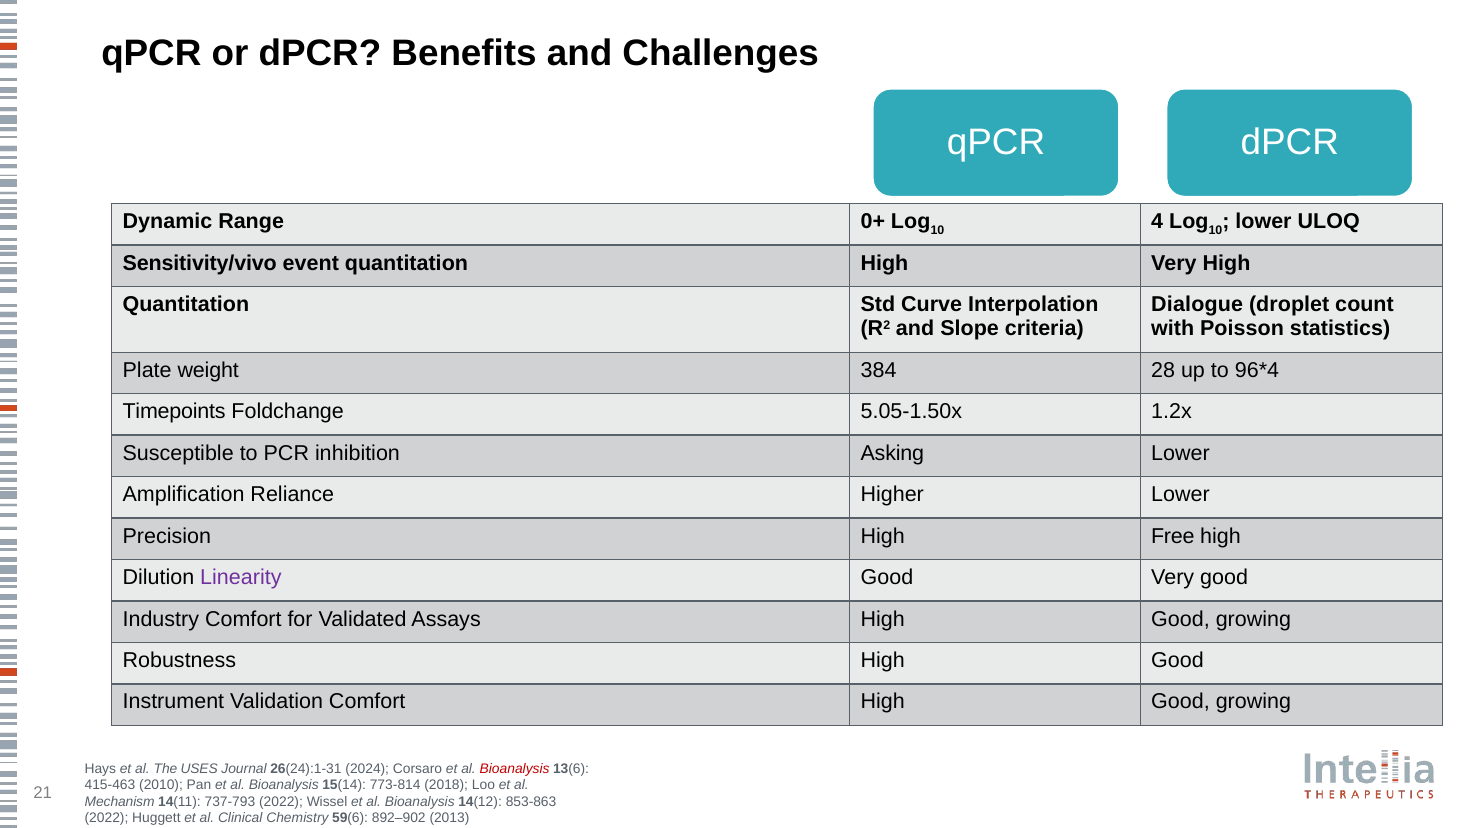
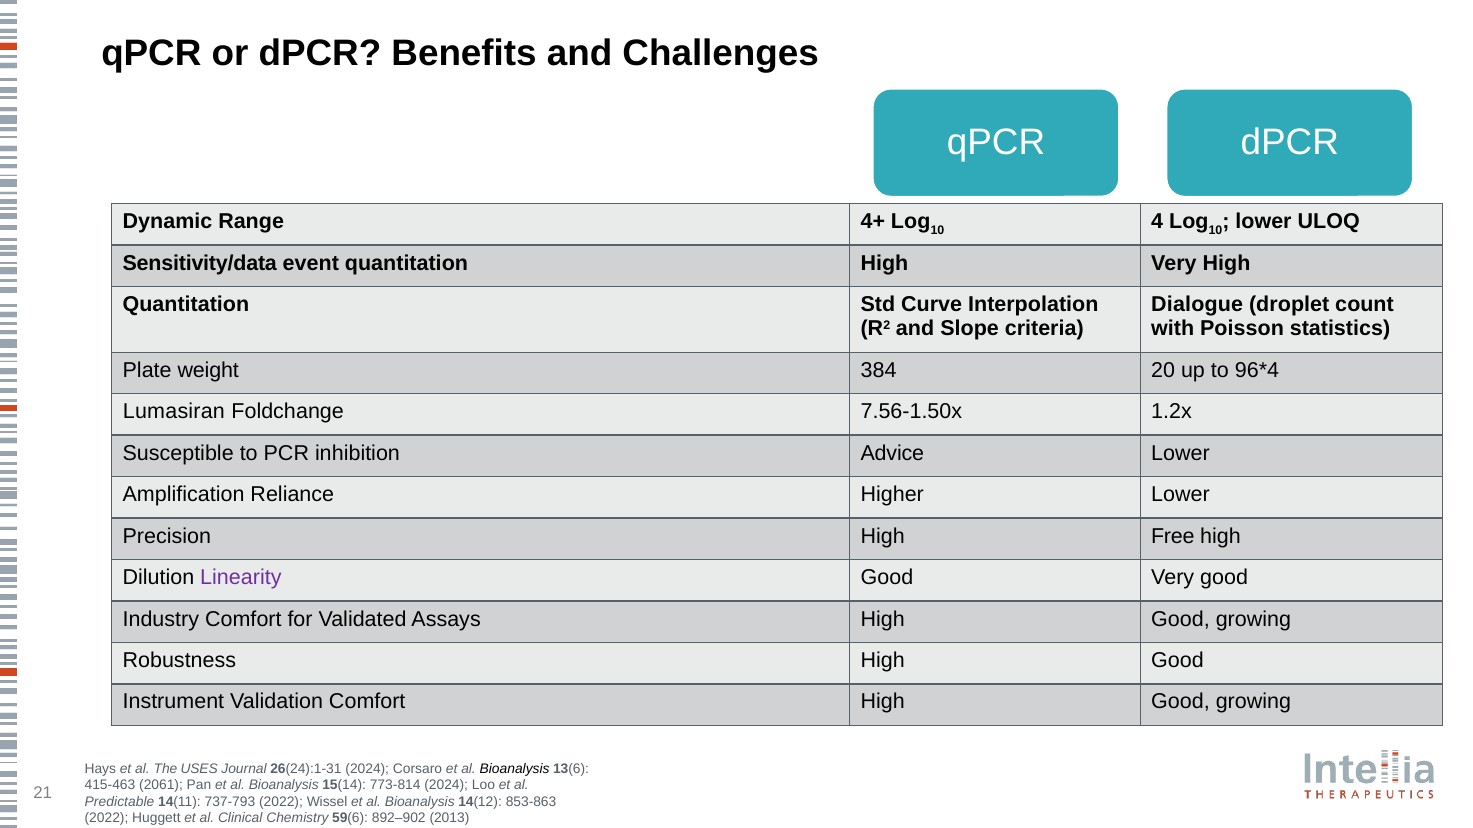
0+: 0+ -> 4+ (873, 222)
Sensitivity/vivo: Sensitivity/vivo -> Sensitivity/data (200, 263)
28: 28 -> 20 (1163, 370)
Timepoints: Timepoints -> Lumasiran (174, 412)
5.05-1.50x: 5.05-1.50x -> 7.56-1.50x (911, 412)
Asking: Asking -> Advice (892, 453)
Bioanalysis colour: red -> black (515, 769)
2010: 2010 -> 2061 (161, 786)
773-814 2018: 2018 -> 2024 (446, 786)
Mechanism: Mechanism -> Predictable (120, 802)
